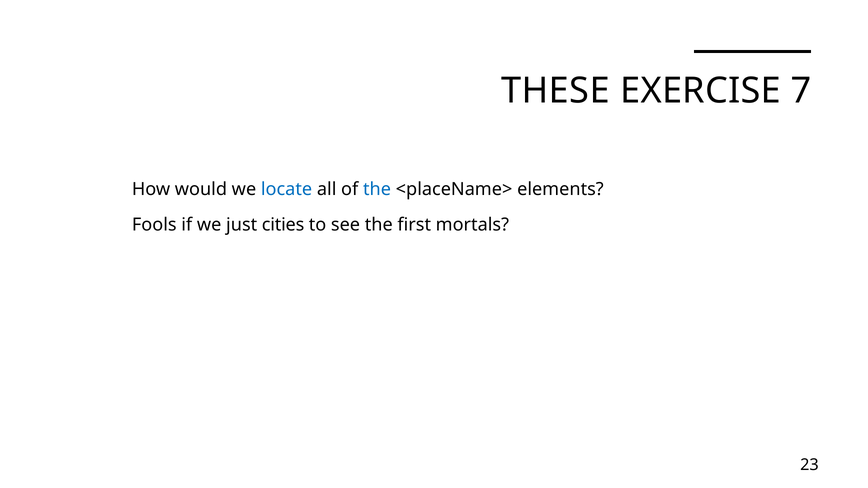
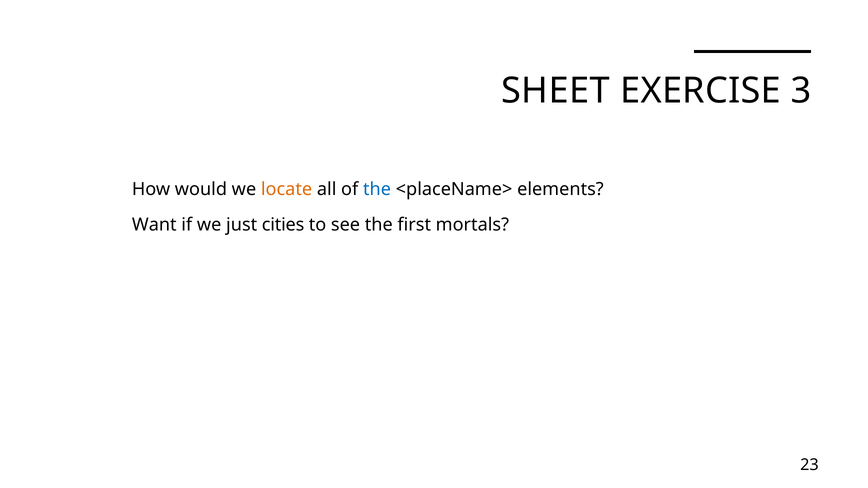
THESE: THESE -> SHEET (555, 91)
7: 7 -> 3 (801, 91)
locate colour: blue -> orange (287, 190)
Fools: Fools -> Want (154, 225)
